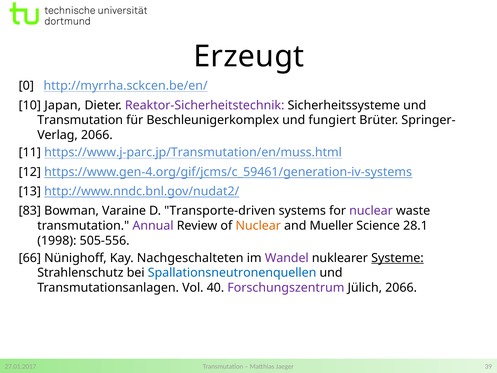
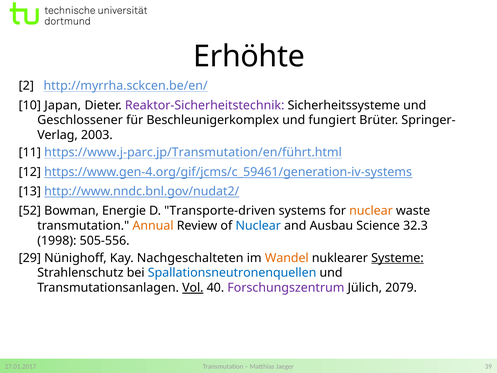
Erzeugt: Erzeugt -> Erhöhte (249, 57)
0: 0 -> 2 (26, 86)
Transmutation: Transmutation -> Geschlossener (80, 120)
2066: 2066 -> 2003 (97, 135)
https://www.j-parc.jp/Transmutation/en/muss.html: https://www.j-parc.jp/Transmutation/en/muss.html -> https://www.j-parc.jp/Transmutation/en/führt.html (193, 152)
83: 83 -> 52 (30, 211)
Varaine: Varaine -> Energie (124, 211)
nuclear colour: purple -> orange (371, 211)
Annual colour: purple -> orange (153, 225)
Nuclear colour: orange -> blue (258, 225)
Mueller: Mueller -> Ausbau (331, 225)
28.1: 28.1 -> 32.3 (415, 225)
66: 66 -> 29 (30, 258)
Wandel colour: purple -> orange (287, 258)
Vol underline: none -> present (193, 288)
Jülich 2066: 2066 -> 2079 (401, 288)
